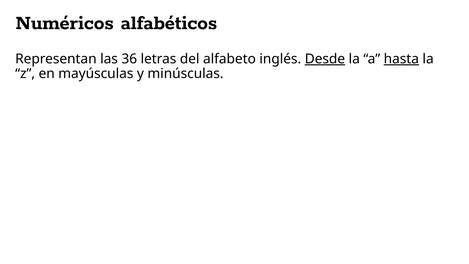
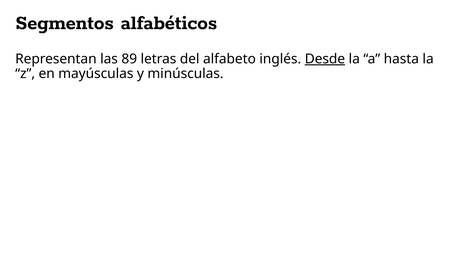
Numéricos: Numéricos -> Segmentos (65, 22)
36: 36 -> 89 (129, 59)
hasta underline: present -> none (401, 59)
